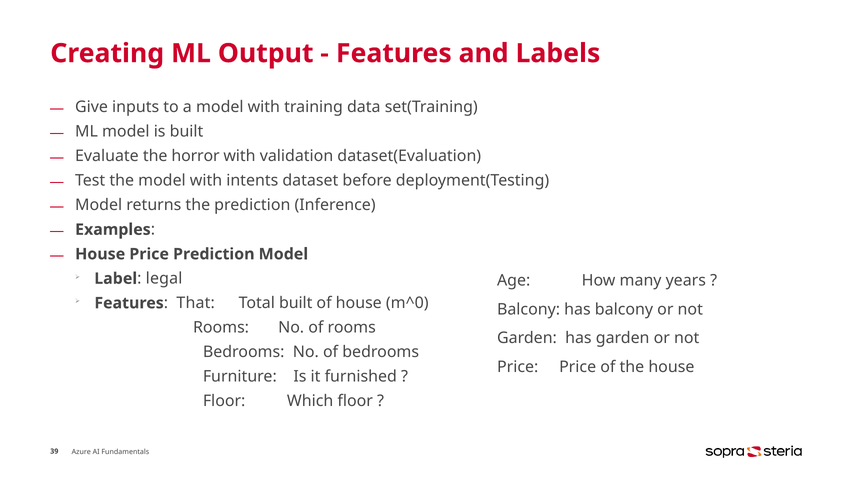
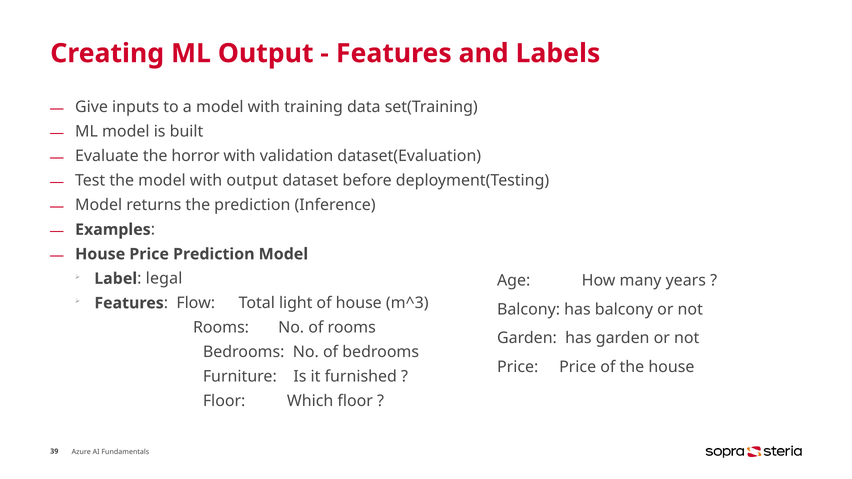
with intents: intents -> output (252, 181)
That: That -> Flow (196, 303)
Total built: built -> light (296, 303)
m^0: m^0 -> m^3 (407, 303)
